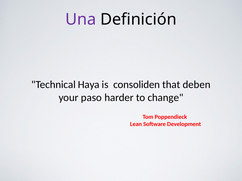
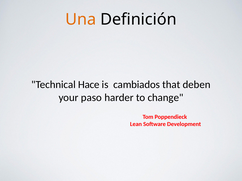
Una colour: purple -> orange (81, 19)
Haya: Haya -> Hace (89, 85)
consoliden: consoliden -> cambiados (137, 85)
